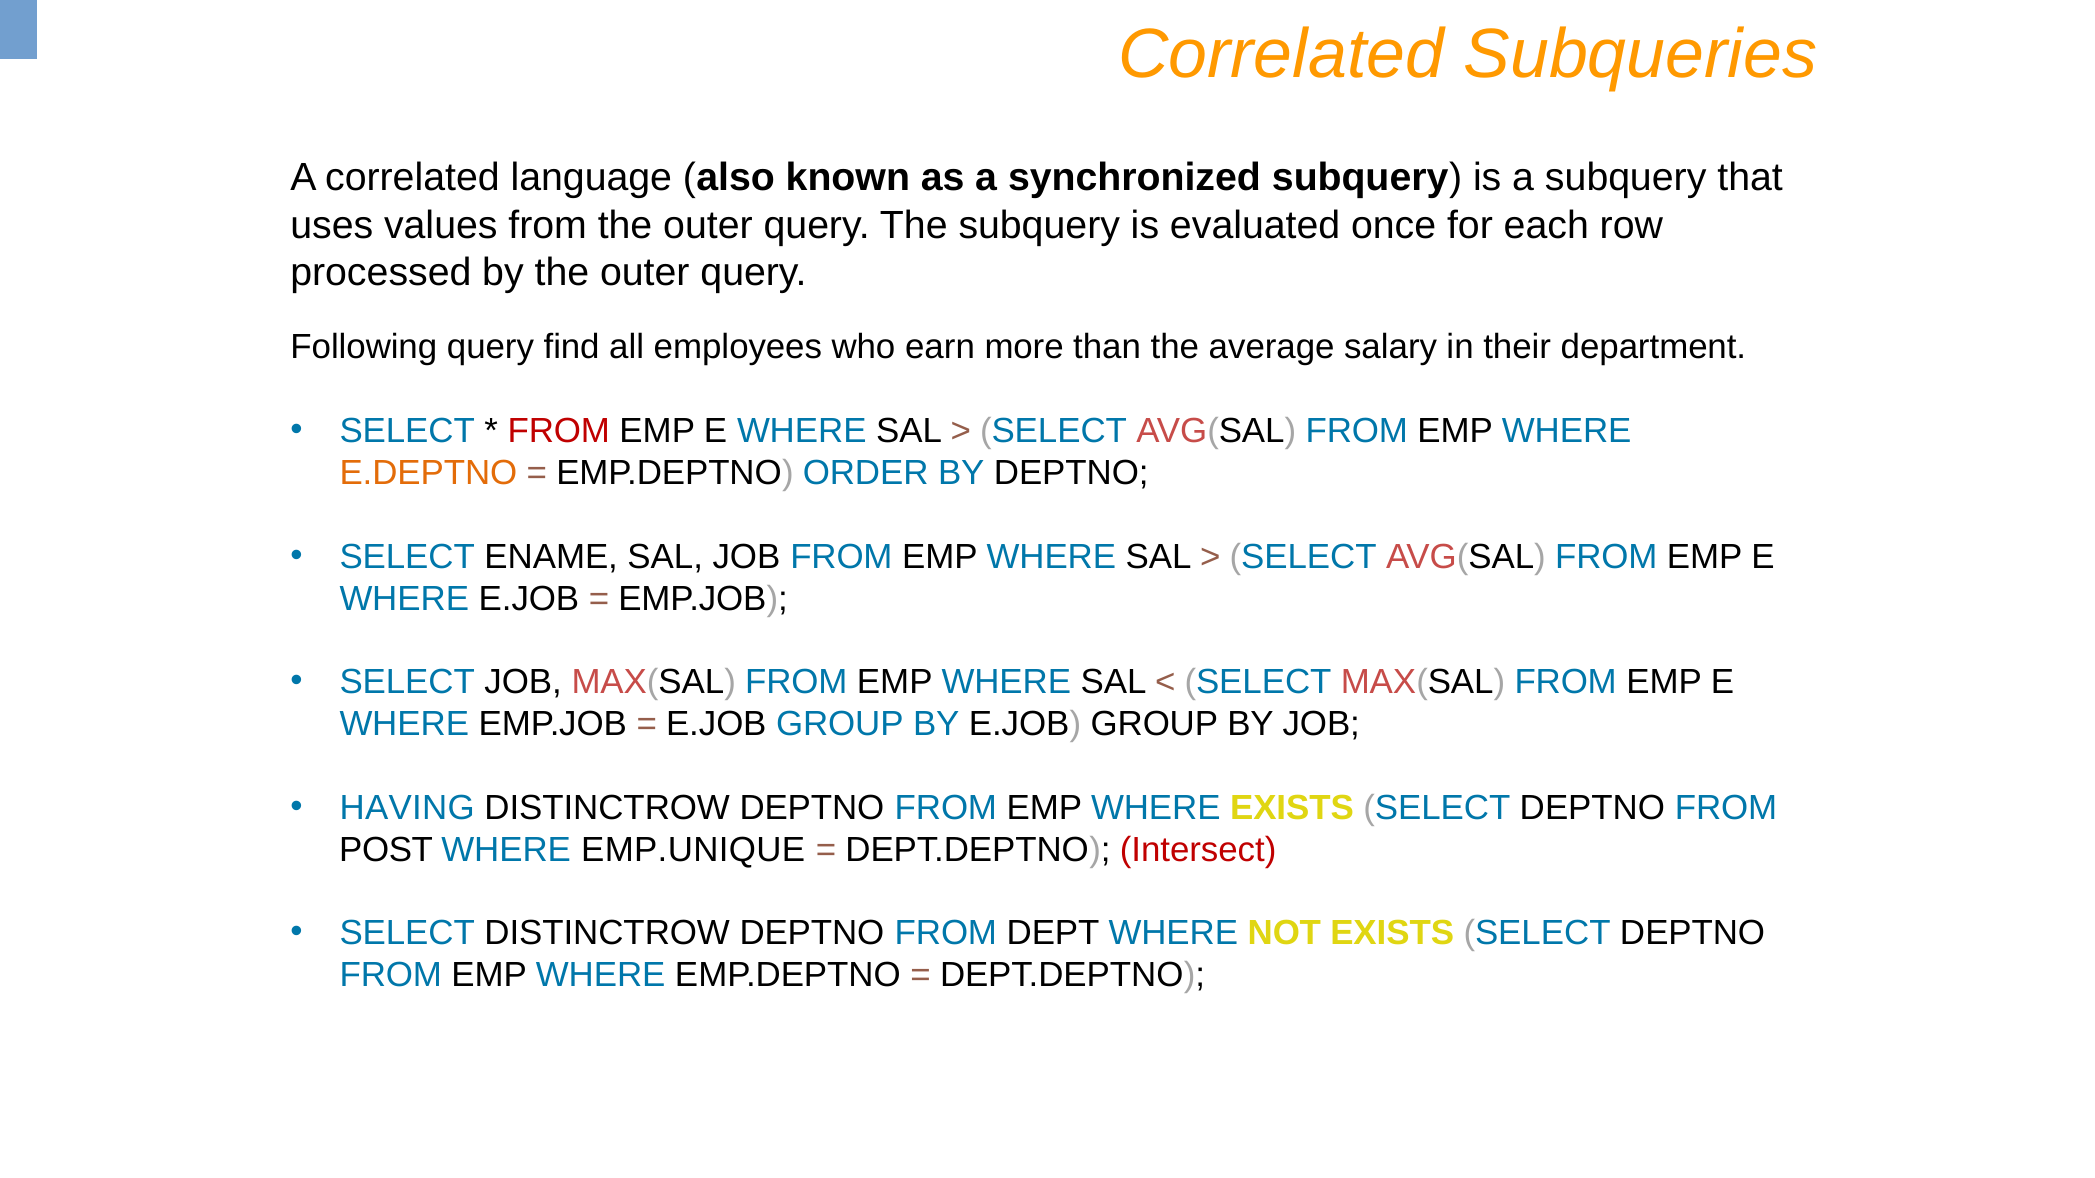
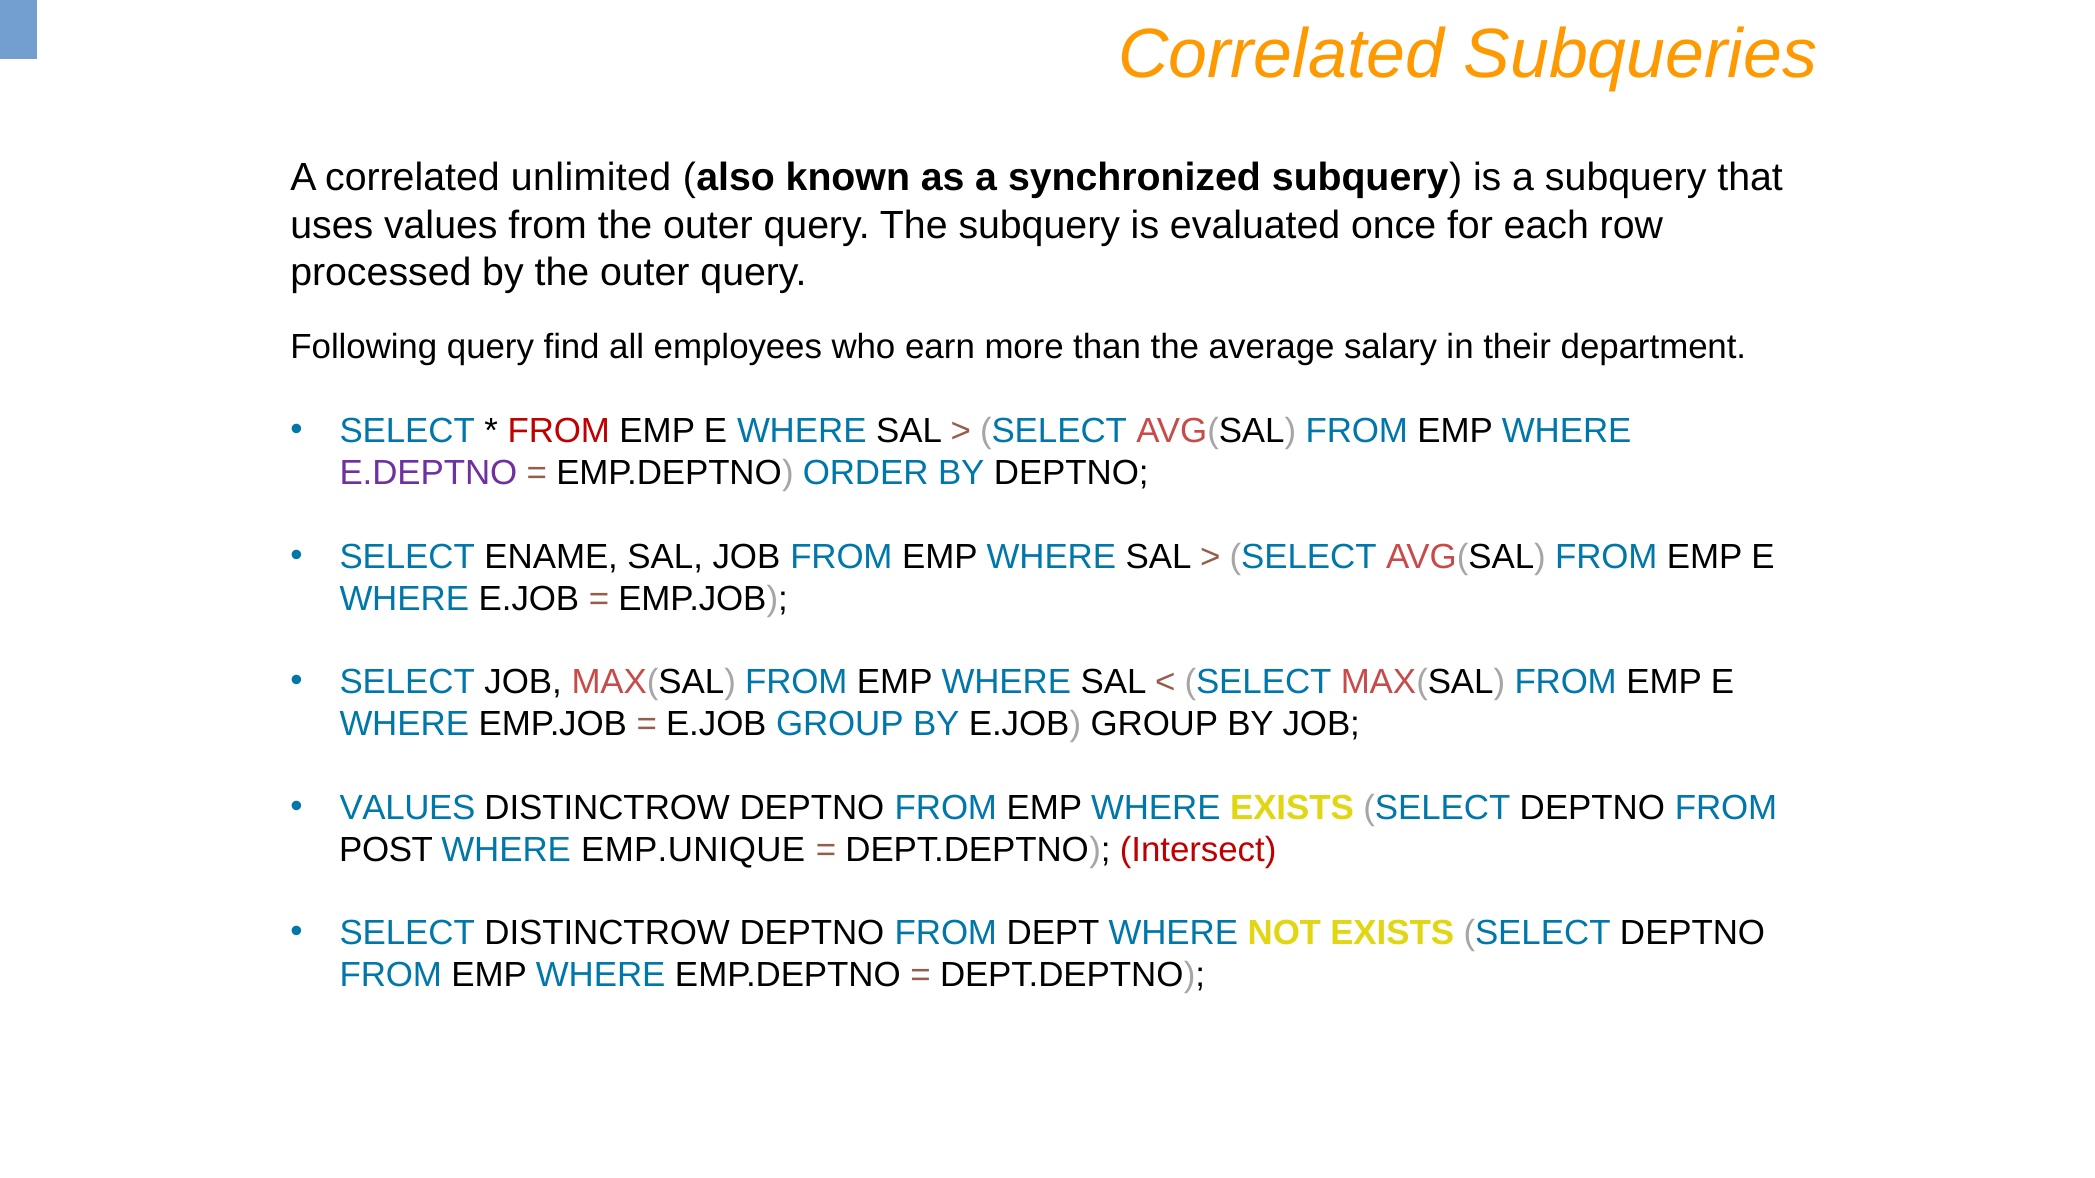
language: language -> unlimited (591, 178)
E.DEPTNO colour: orange -> purple (428, 473)
HAVING: HAVING -> VALUES (407, 808)
